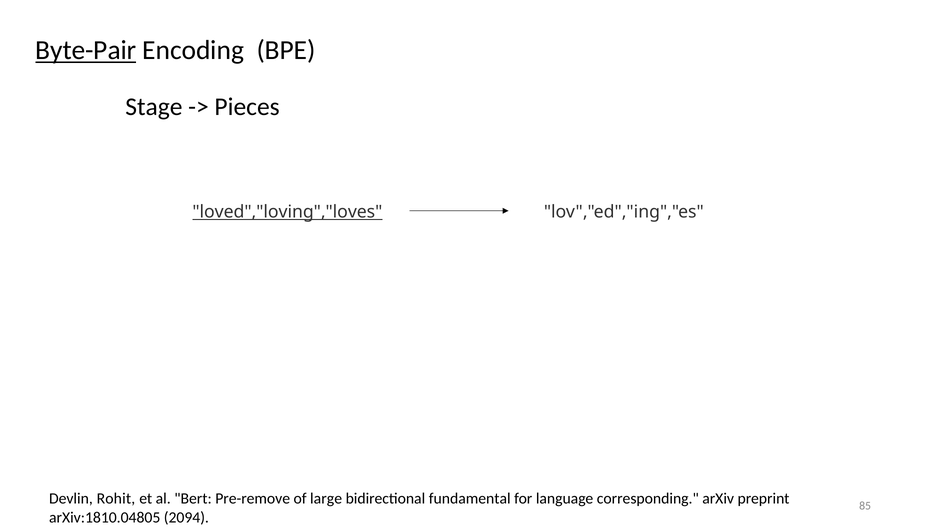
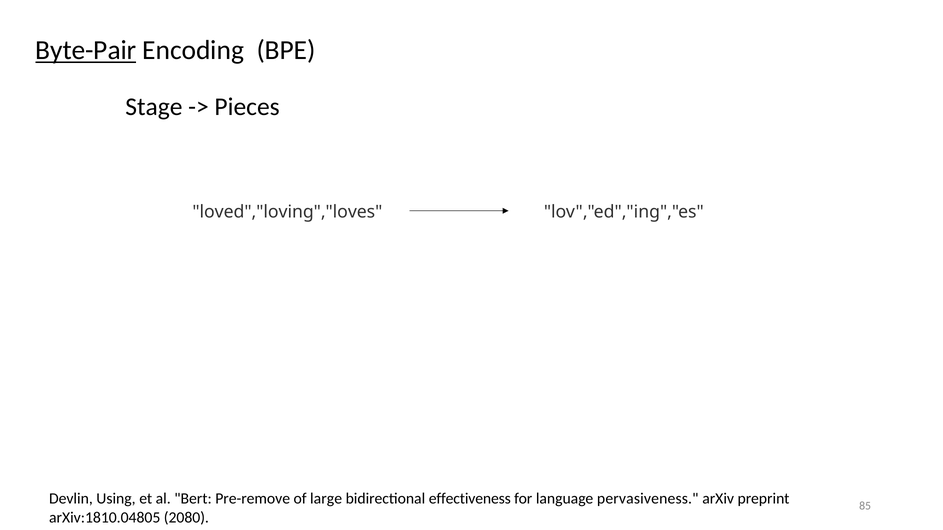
loved","loving","loves underline: present -> none (287, 212)
Rohit: Rohit -> Using (116, 499)
fundamental: fundamental -> effectiveness (470, 499)
corresponding: corresponding -> pervasiveness (648, 499)
2094: 2094 -> 2080 (186, 518)
